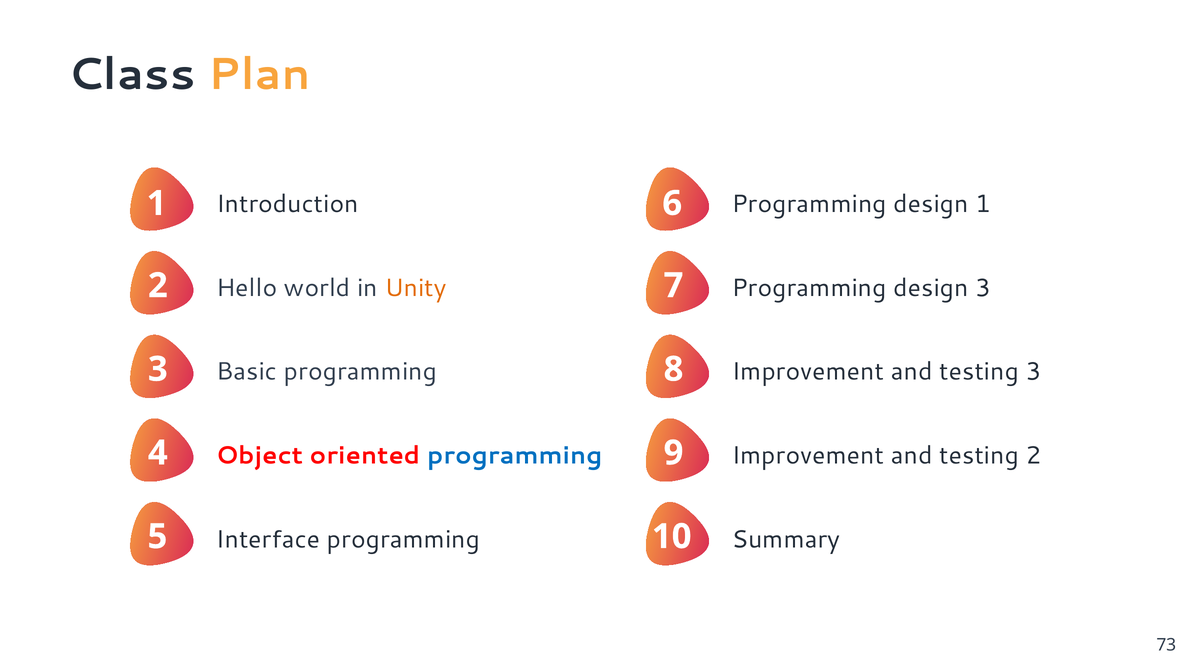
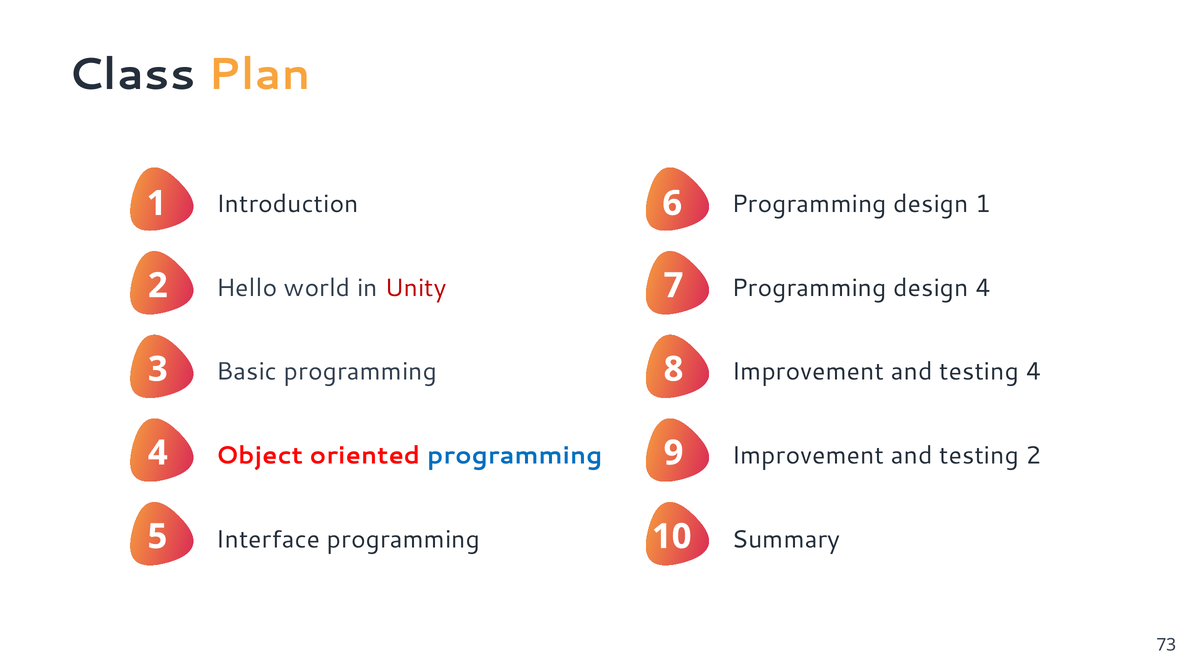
Unity colour: orange -> red (416, 288)
design 3: 3 -> 4 (983, 288)
testing 3: 3 -> 4 (1034, 372)
